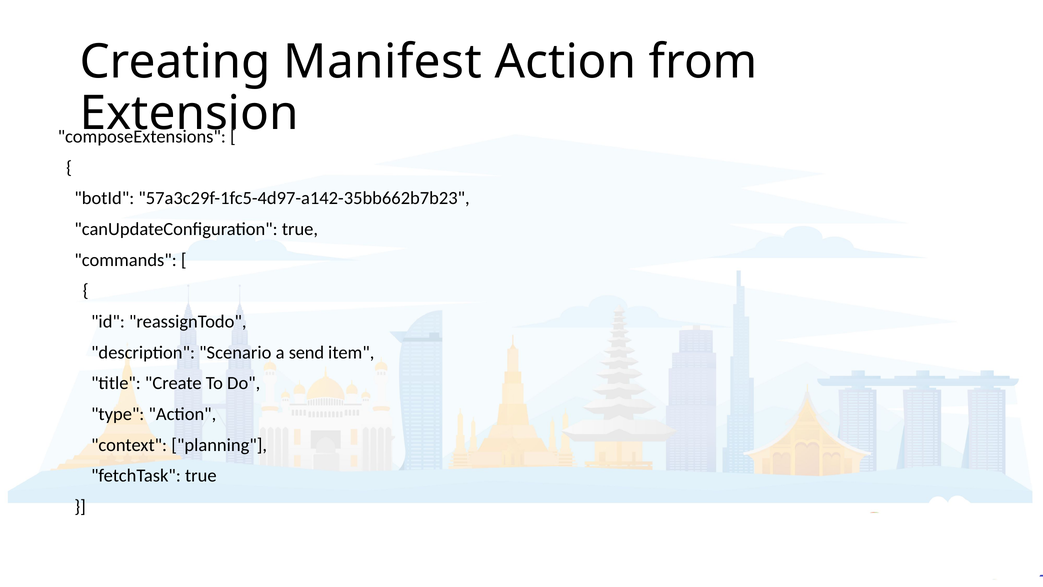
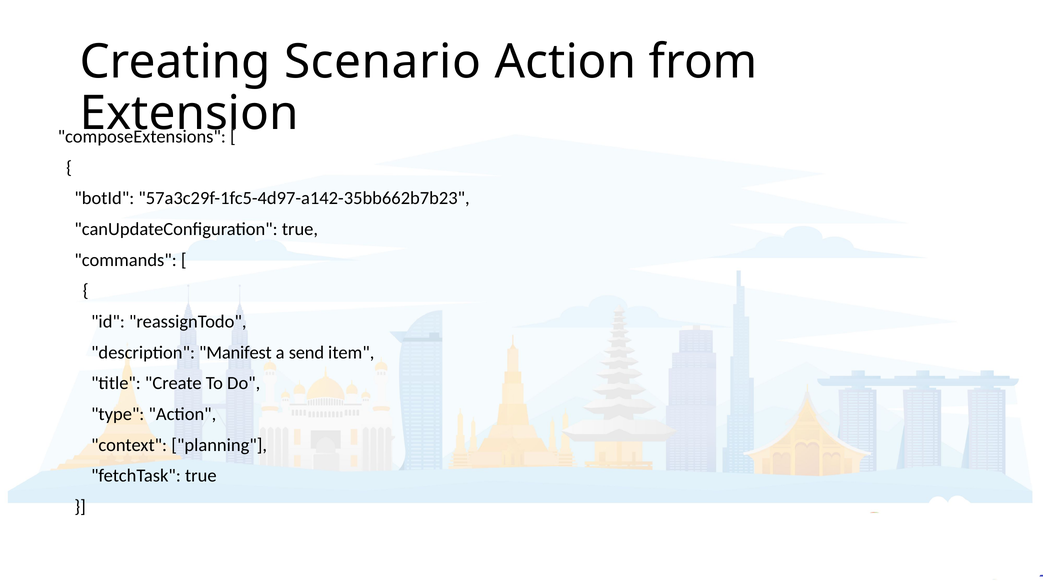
Manifest: Manifest -> Scenario (383, 62)
Scenario: Scenario -> Manifest (235, 352)
